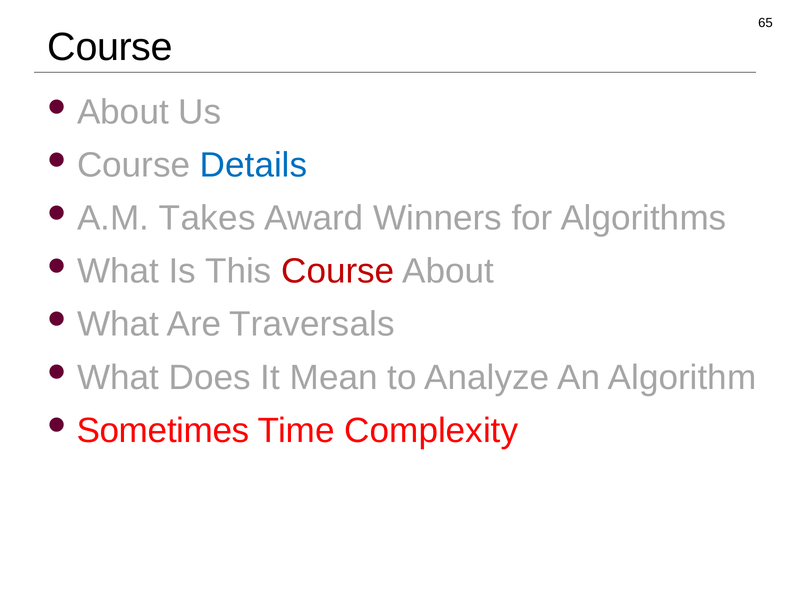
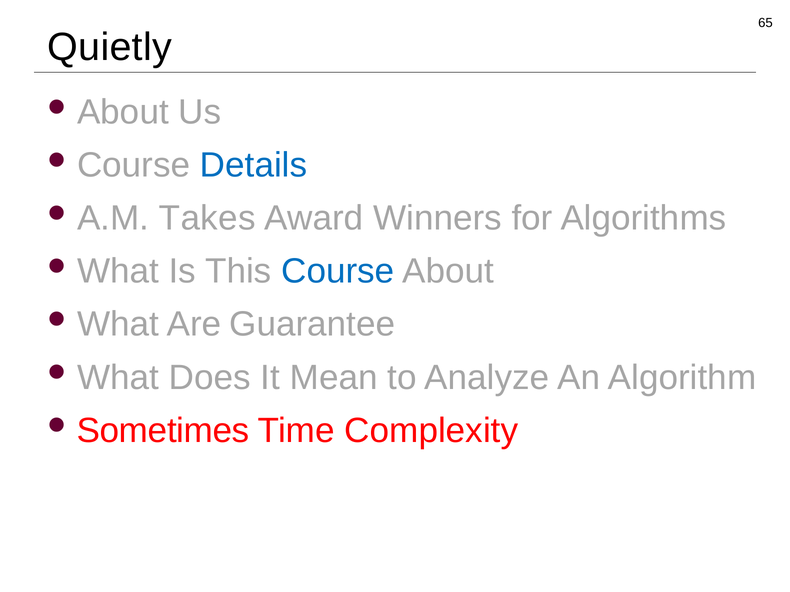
Course: Course -> Quietly (110, 47)
Course colour: red -> blue (338, 272)
Traversals: Traversals -> Guarantee (312, 325)
